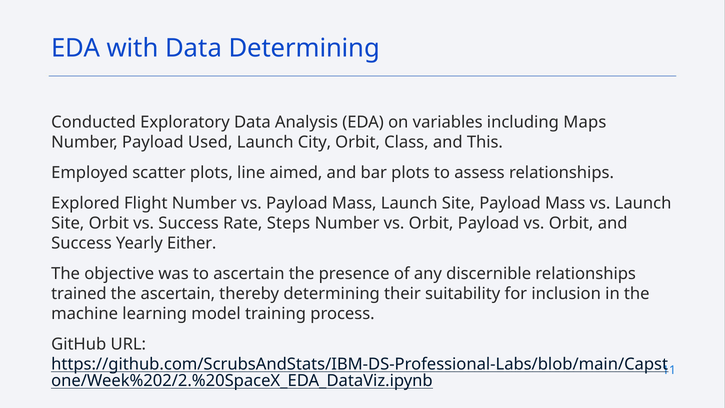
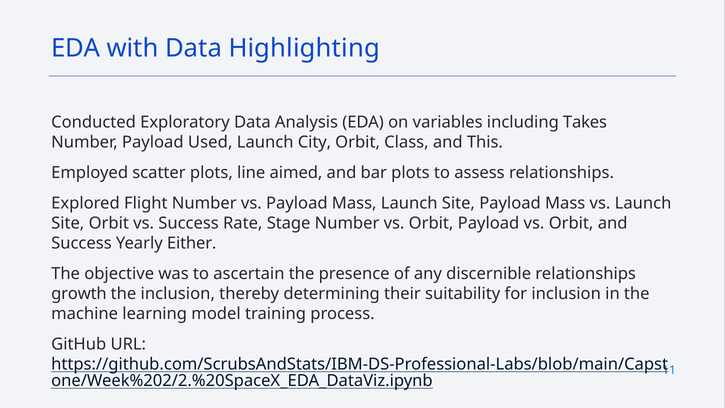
Data Determining: Determining -> Highlighting (304, 48)
Maps: Maps -> Takes (585, 122)
Steps: Steps -> Stage (289, 223)
trained: trained -> growth (79, 294)
the ascertain: ascertain -> inclusion (178, 294)
